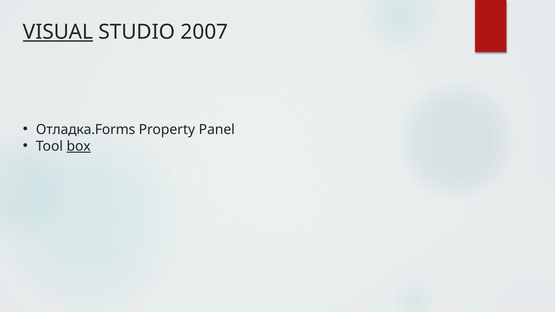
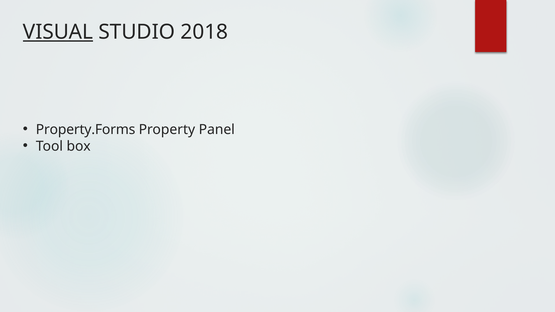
2007: 2007 -> 2018 (204, 32)
Отладка.Forms: Отладка.Forms -> Property.Forms (86, 130)
box underline: present -> none (79, 146)
